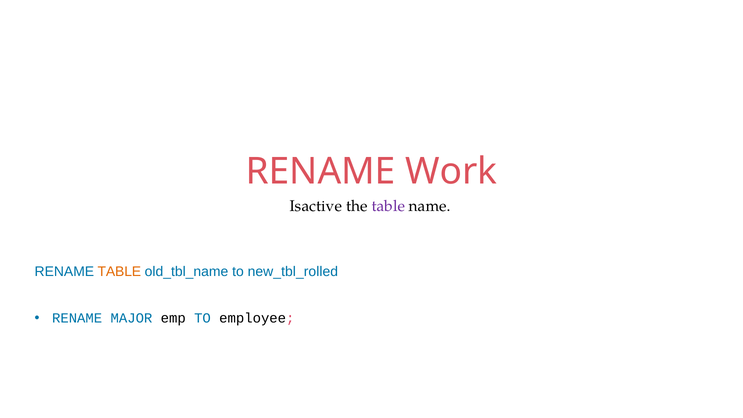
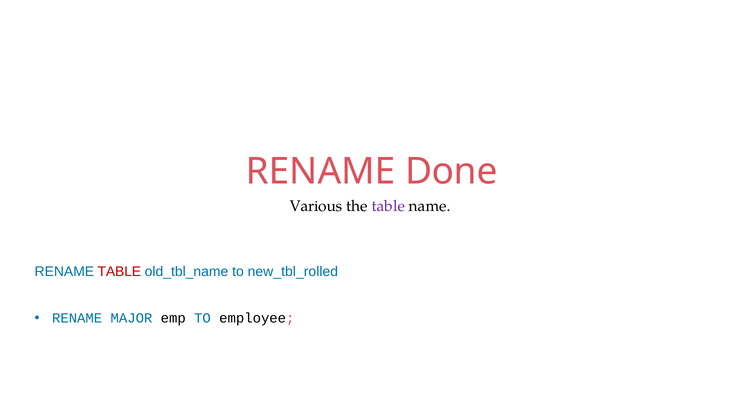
Work: Work -> Done (451, 172)
Isactive: Isactive -> Various (316, 206)
TABLE colour: orange -> red (119, 271)
